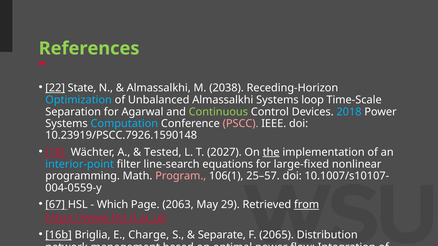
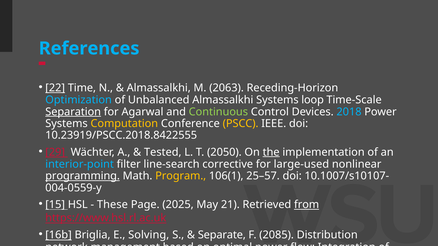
References colour: light green -> light blue (89, 48)
State: State -> Time (82, 88)
2038: 2038 -> 2063 (227, 88)
Separation underline: none -> present (73, 112)
Computation colour: light blue -> yellow (124, 124)
PSCC colour: pink -> yellow (241, 124)
10.23919/PSCC.7926.1590148: 10.23919/PSCC.7926.1590148 -> 10.23919/PSCC.2018.8422555 (121, 136)
16: 16 -> 29 (55, 152)
2027: 2027 -> 2050 (224, 152)
equations: equations -> corrective (228, 164)
large-fixed: large-fixed -> large-used (301, 164)
programming underline: none -> present (83, 176)
Program colour: pink -> yellow (181, 176)
67: 67 -> 15 (55, 205)
Which: Which -> These (112, 205)
2063: 2063 -> 2025 (178, 205)
29: 29 -> 21 (230, 205)
Charge: Charge -> Solving (149, 235)
2065: 2065 -> 2085 (277, 235)
